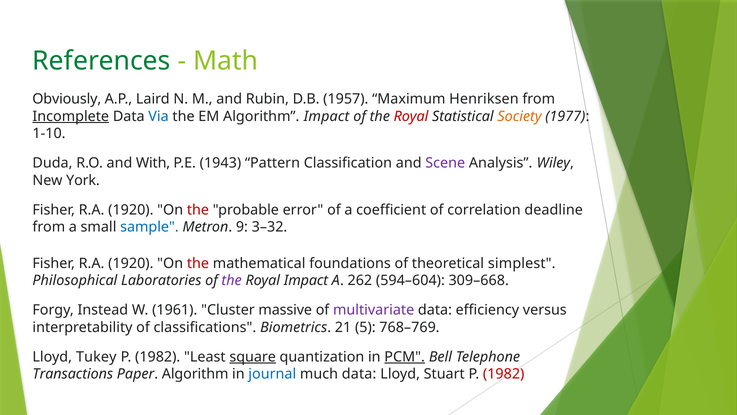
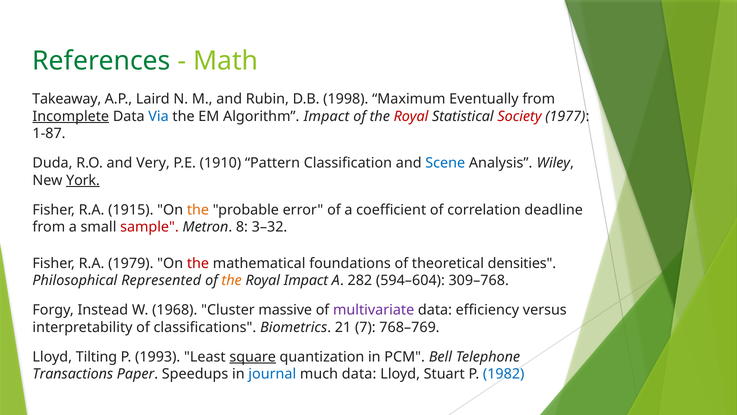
Obviously: Obviously -> Takeaway (67, 99)
1957: 1957 -> 1998 (346, 99)
Henriksen: Henriksen -> Eventually (484, 99)
Society colour: orange -> red (520, 116)
1-10: 1-10 -> 1-87 (49, 133)
With: With -> Very (153, 163)
1943: 1943 -> 1910 (220, 163)
Scene colour: purple -> blue (445, 163)
York underline: none -> present (83, 180)
1920: 1920 -> 1915 (131, 210)
the colour: red -> orange (198, 210)
sample colour: blue -> red (149, 227)
9: 9 -> 8 (242, 227)
1920: 1920 -> 1979 (131, 263)
simplest: simplest -> densities (522, 263)
Laboratories: Laboratories -> Represented (161, 280)
the colour: purple -> orange (232, 280)
262: 262 -> 282 (360, 280)
309–668: 309–668 -> 309–768 (479, 280)
1961: 1961 -> 1968 (175, 310)
5: 5 -> 7 (365, 327)
Tukey: Tukey -> Tilting (96, 357)
1982: 1982 -> 1993 (158, 357)
PCM underline: present -> none (405, 357)
Paper Algorithm: Algorithm -> Speedups (195, 374)
1982 colour: red -> blue (504, 374)
